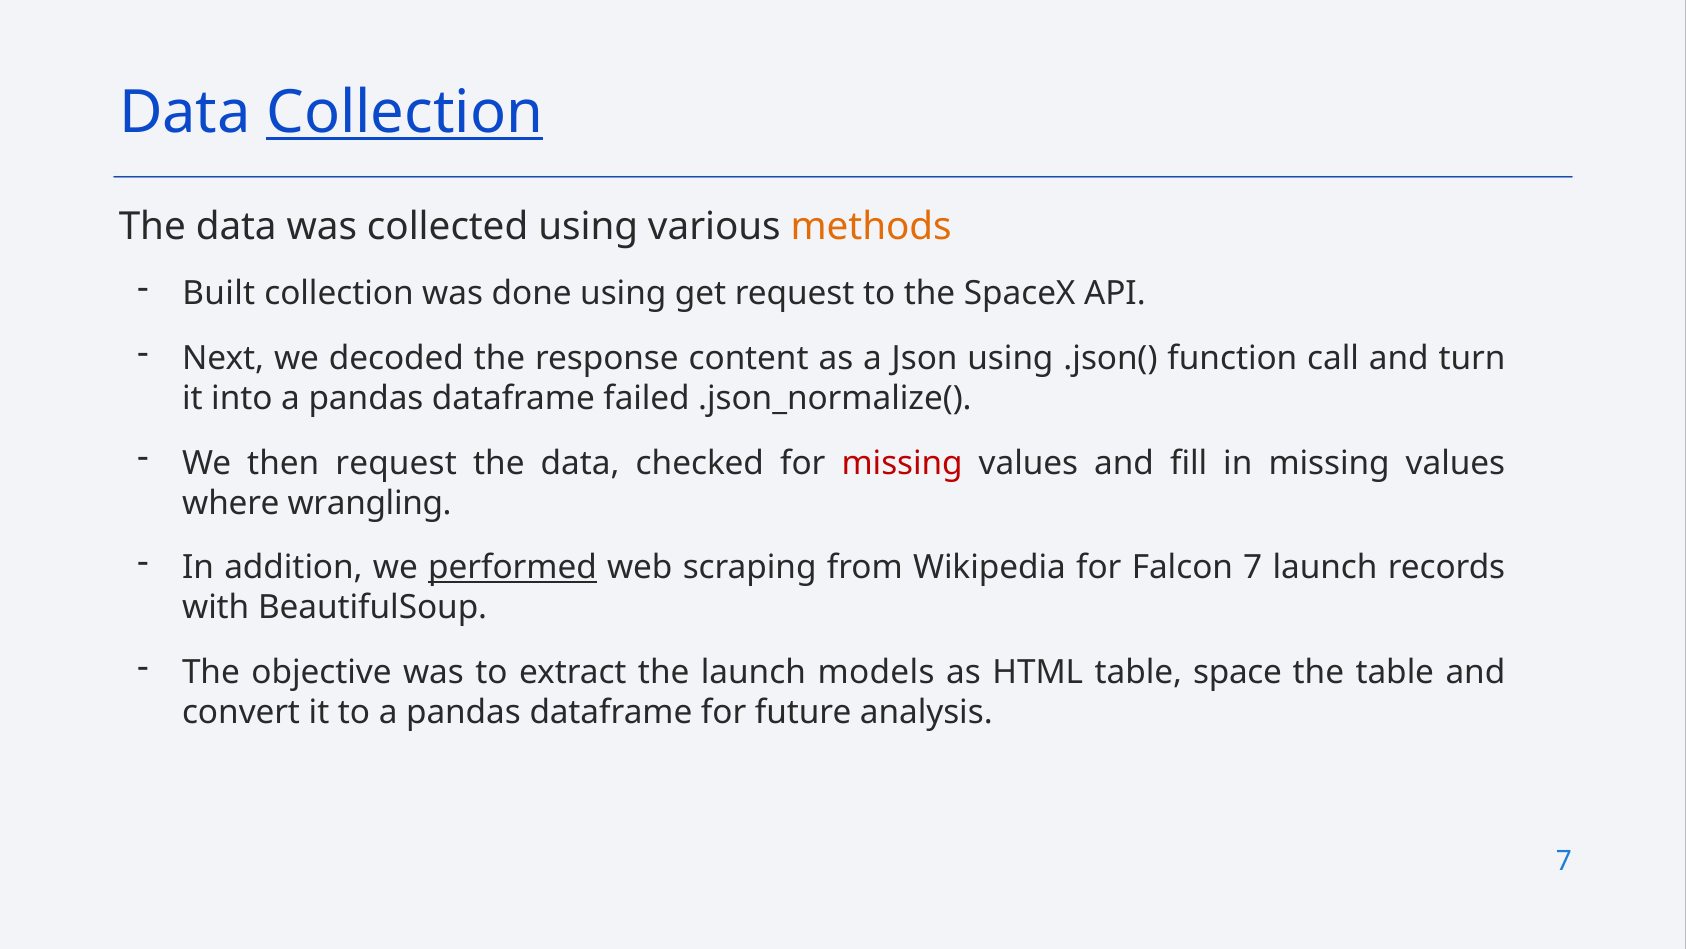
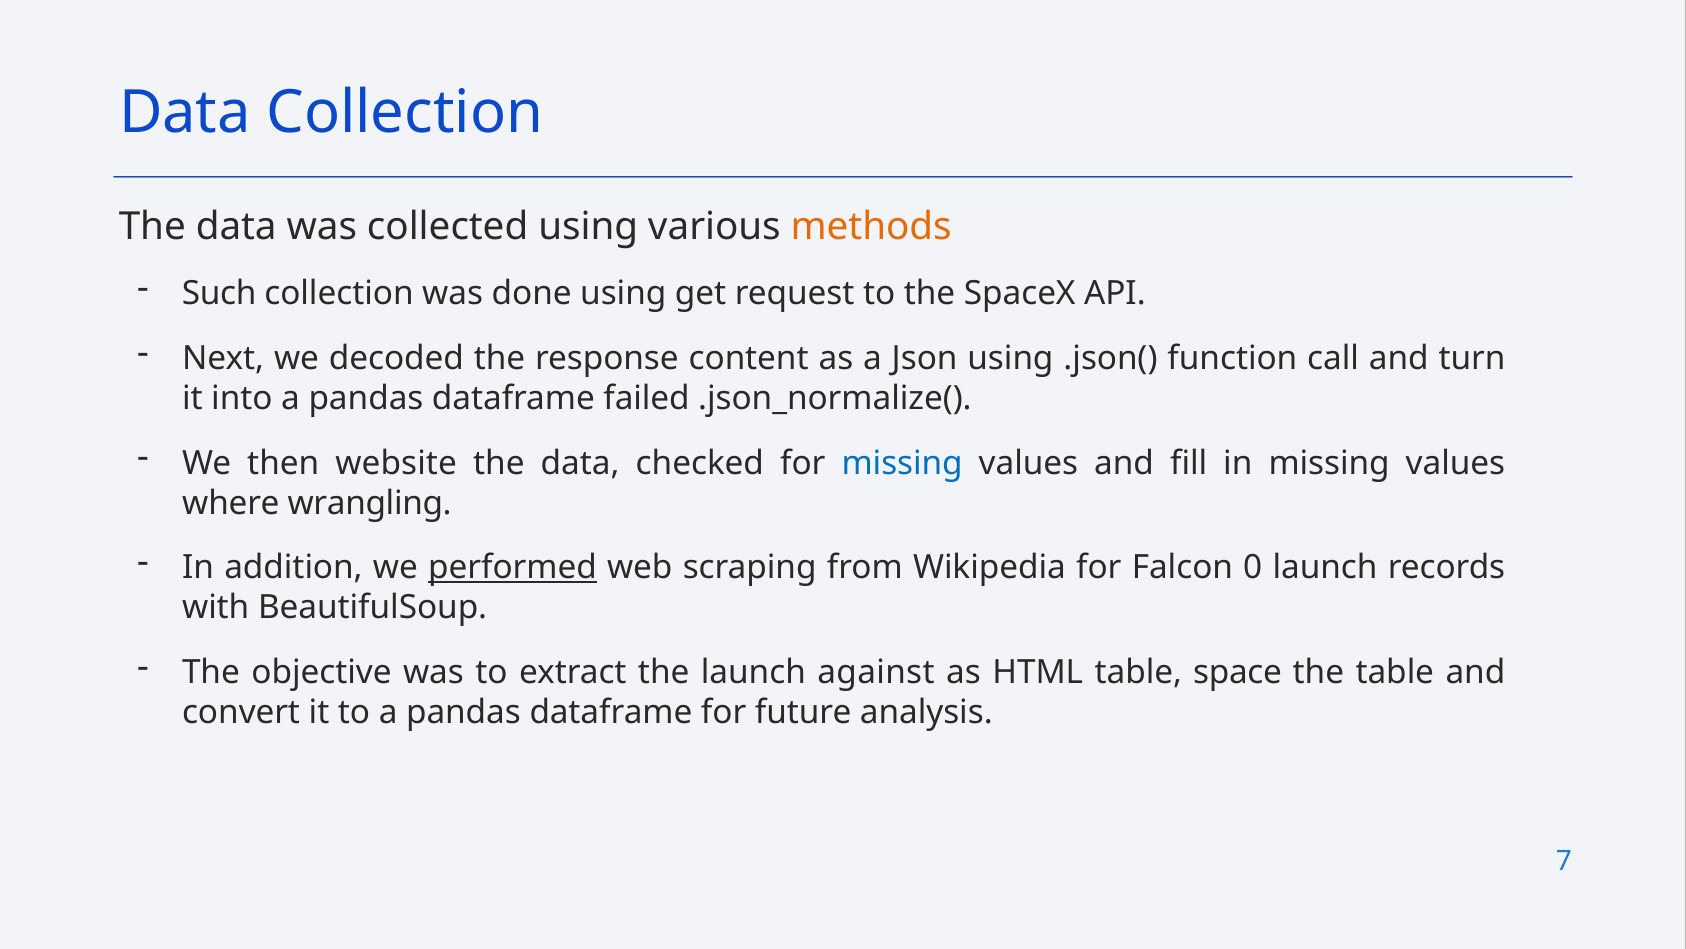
Collection underline: present -> none (405, 113)
Built: Built -> Such (219, 294)
then request: request -> website (396, 463)
missing colour: red -> blue (902, 463)
Falcon 7: 7 -> 0 (1253, 567)
models: models -> against (876, 672)
